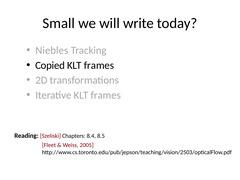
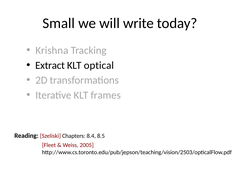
Niebles: Niebles -> Krishna (52, 50)
Copied: Copied -> Extract (50, 65)
frames: frames -> optical (99, 65)
